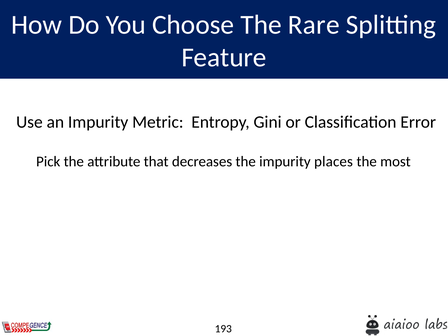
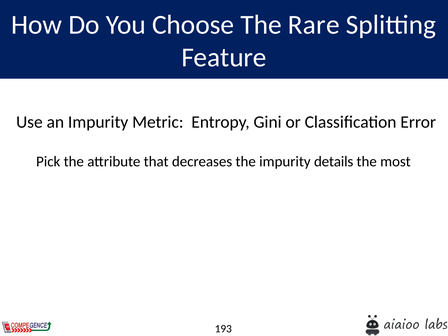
places: places -> details (334, 162)
